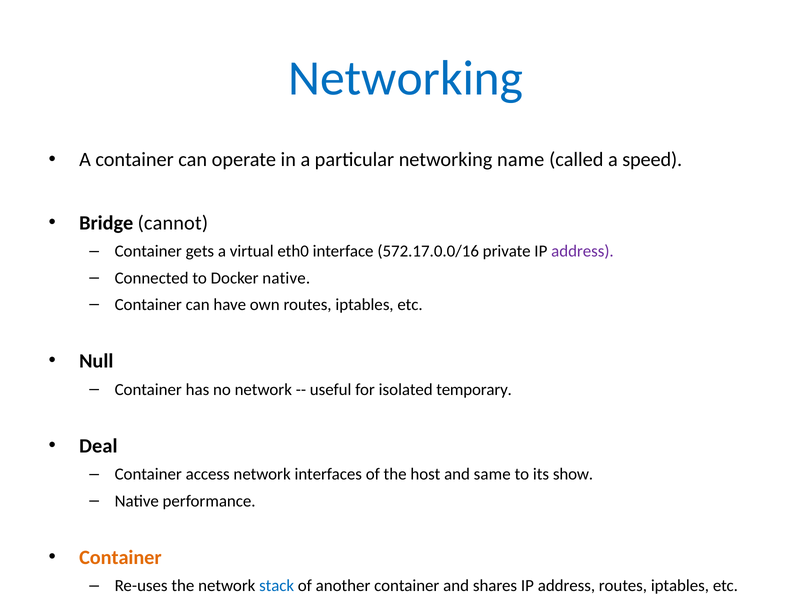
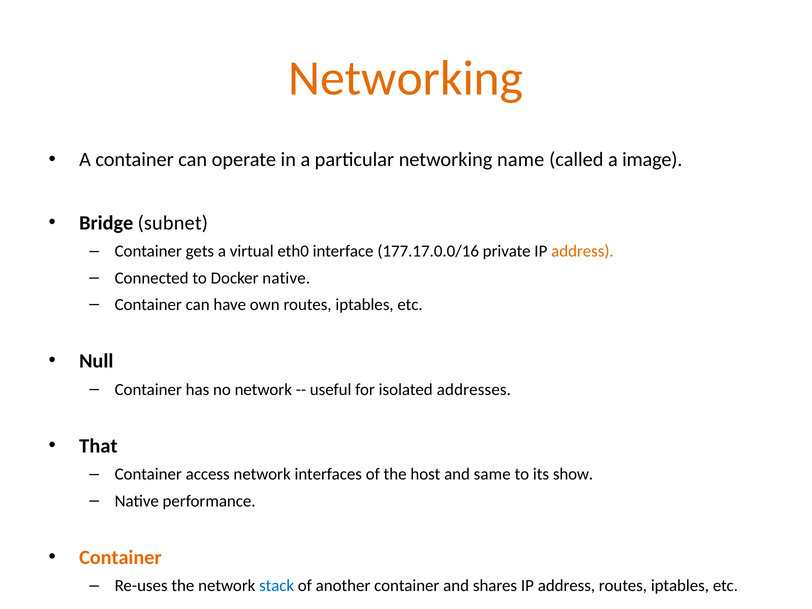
Networking colour: blue -> orange (406, 79)
speed: speed -> image (652, 160)
cannot: cannot -> subnet (173, 223)
572.17.0.0/16: 572.17.0.0/16 -> 177.17.0.0/16 (428, 251)
address colour: purple -> orange (582, 251)
temporary: temporary -> addresses (474, 389)
Deal: Deal -> That (98, 446)
